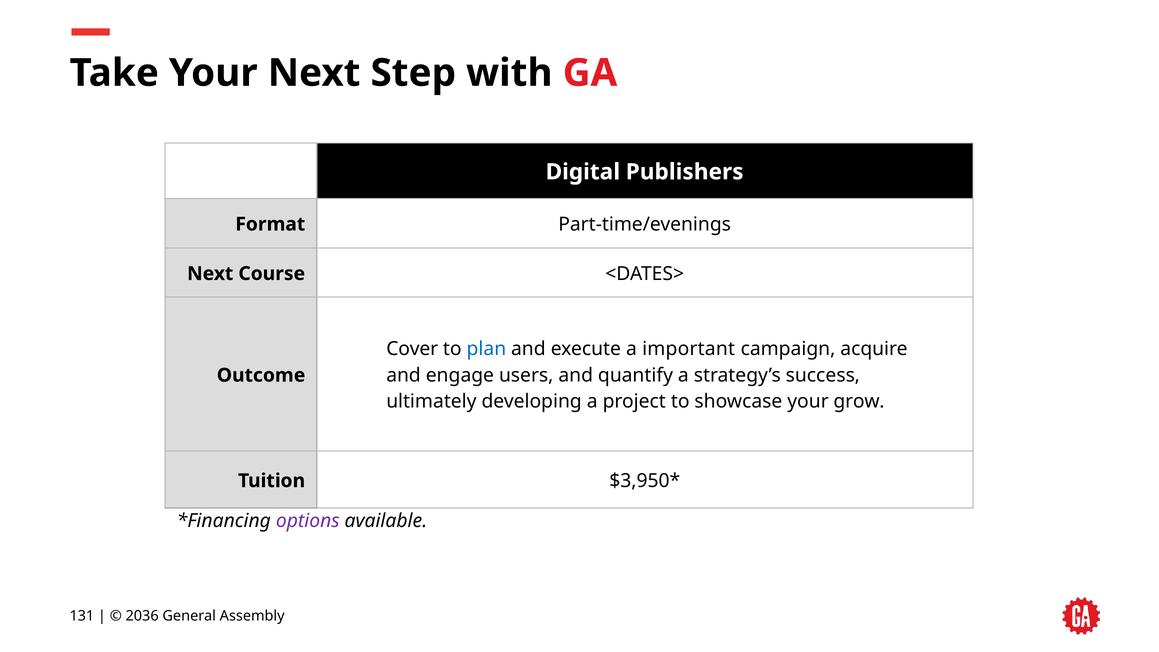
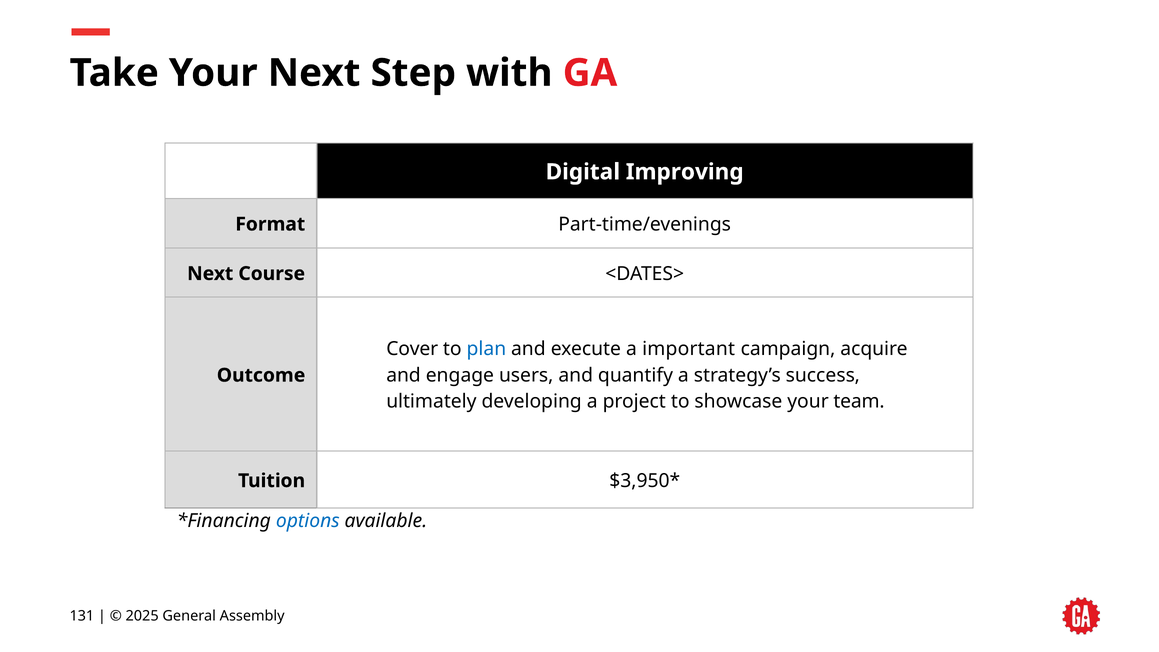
Publishers: Publishers -> Improving (685, 172)
grow: grow -> team (859, 402)
options colour: purple -> blue (308, 521)
2036: 2036 -> 2025 (142, 616)
